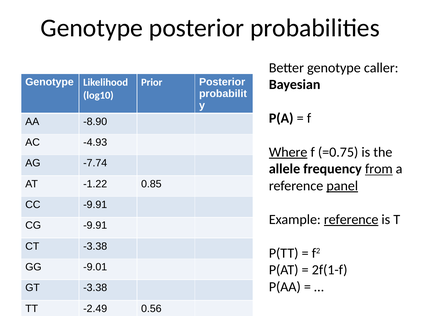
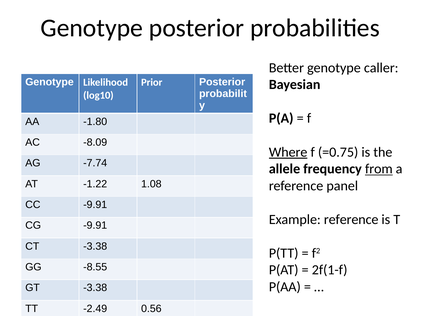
-8.90: -8.90 -> -1.80 (95, 121)
-4.93: -4.93 -> -8.09 (95, 142)
0.85: 0.85 -> 1.08 (151, 184)
panel underline: present -> none (342, 186)
reference underline: present -> none (351, 219)
-9.01: -9.01 -> -8.55 (95, 267)
